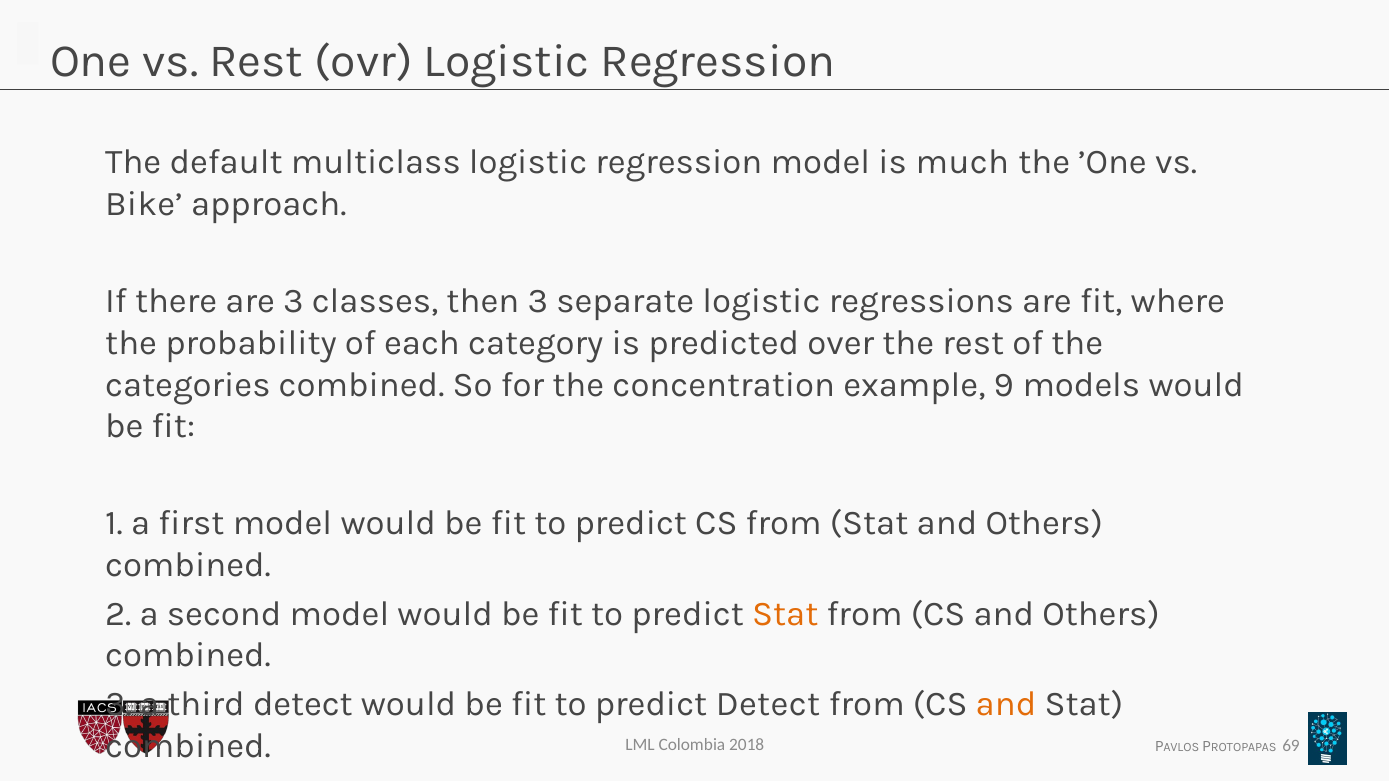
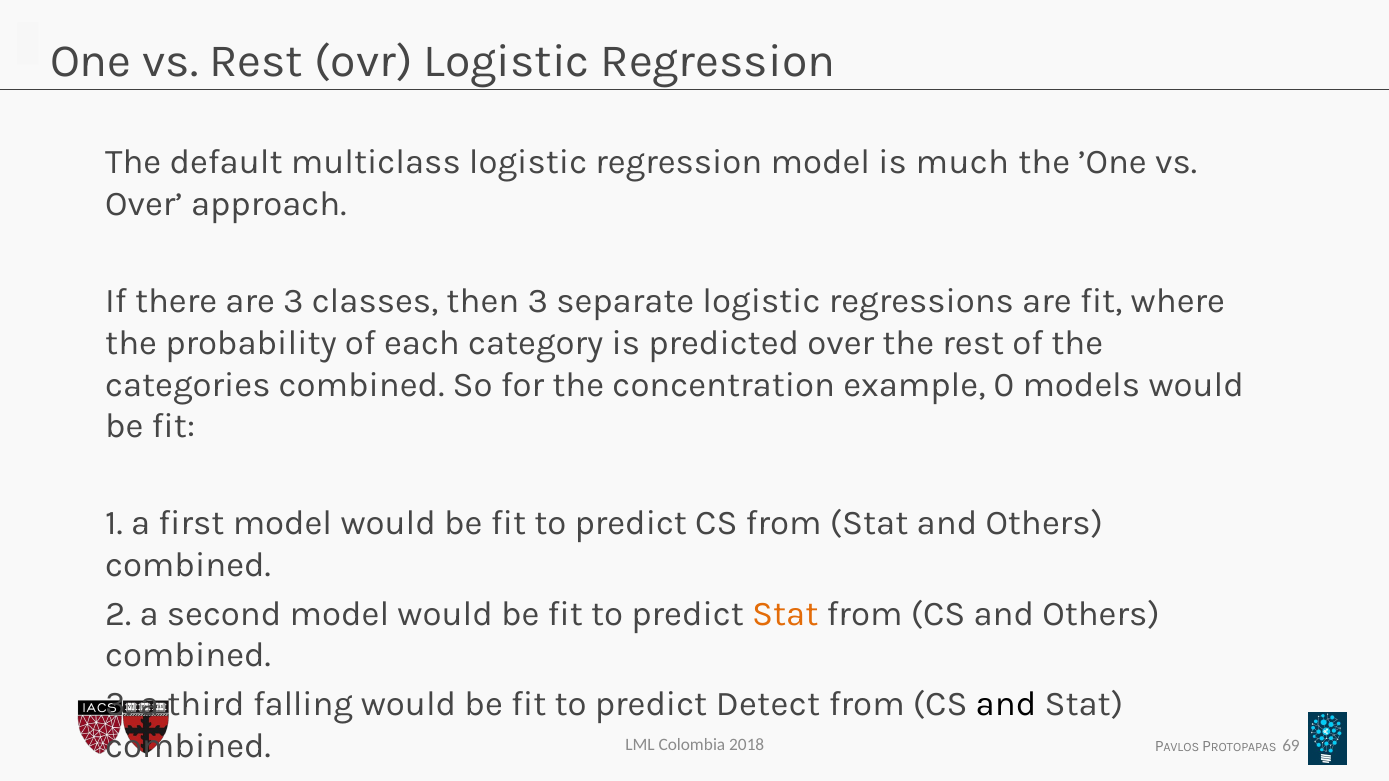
Bike: Bike -> Over (144, 204)
9: 9 -> 0 (1004, 385)
third detect: detect -> falling (303, 704)
and colour: orange -> black (1006, 704)
